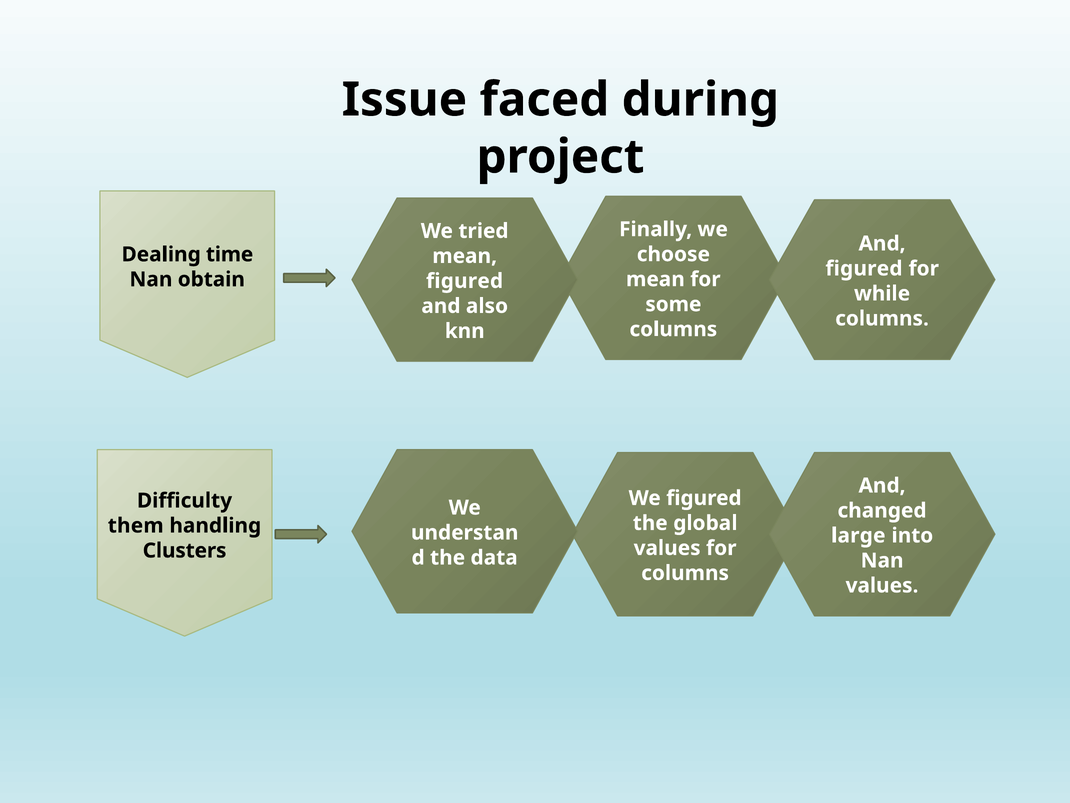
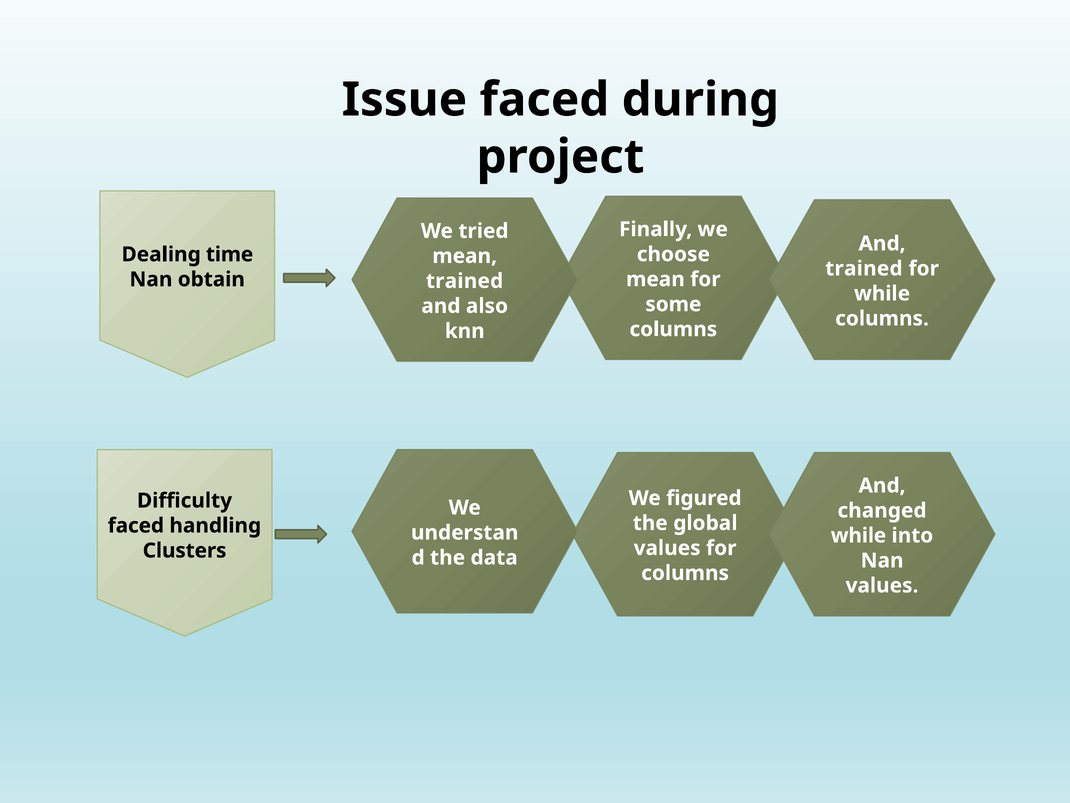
figured: figured -> trained (864, 268)
figured: figured -> trained (465, 281)
them: them -> faced (136, 525)
large: large -> while (858, 535)
